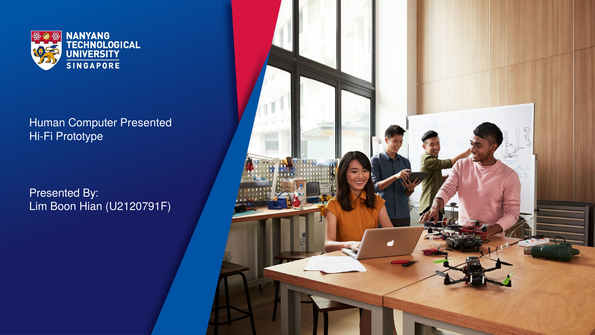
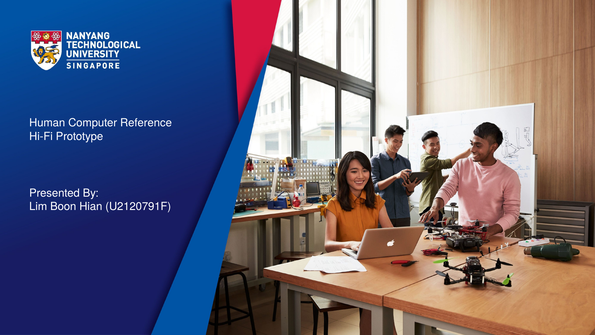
Computer Presented: Presented -> Reference (146, 123)
